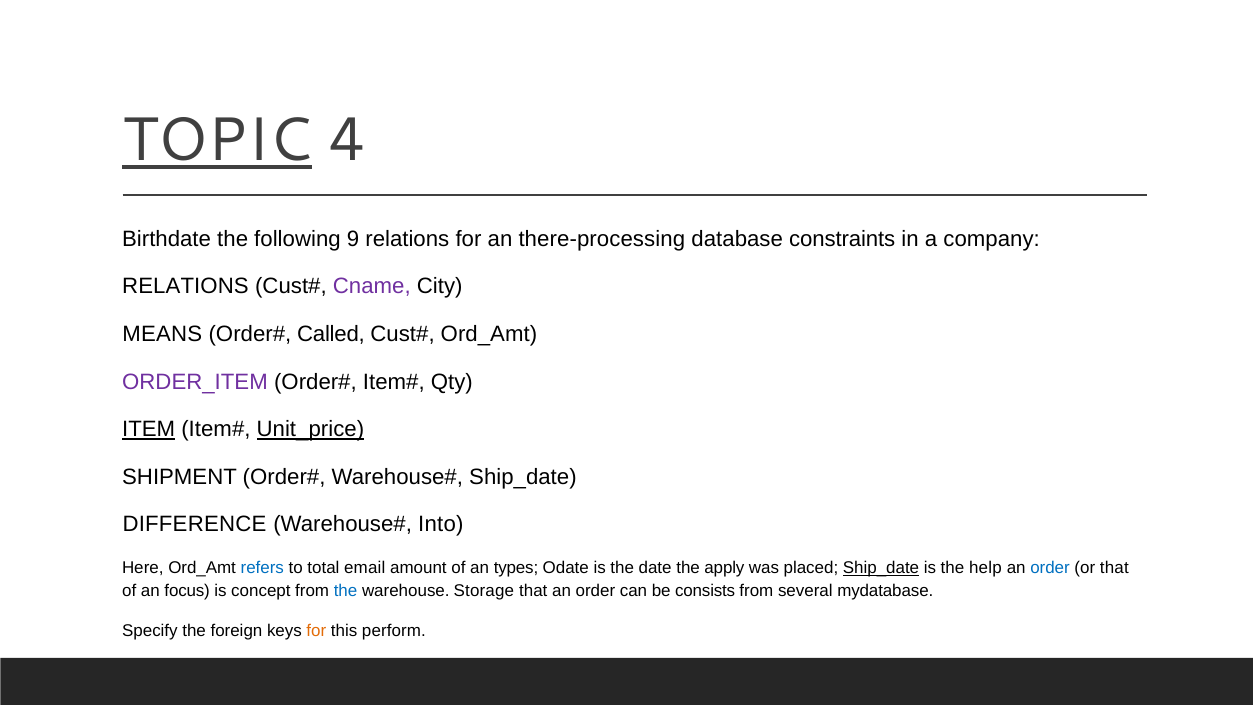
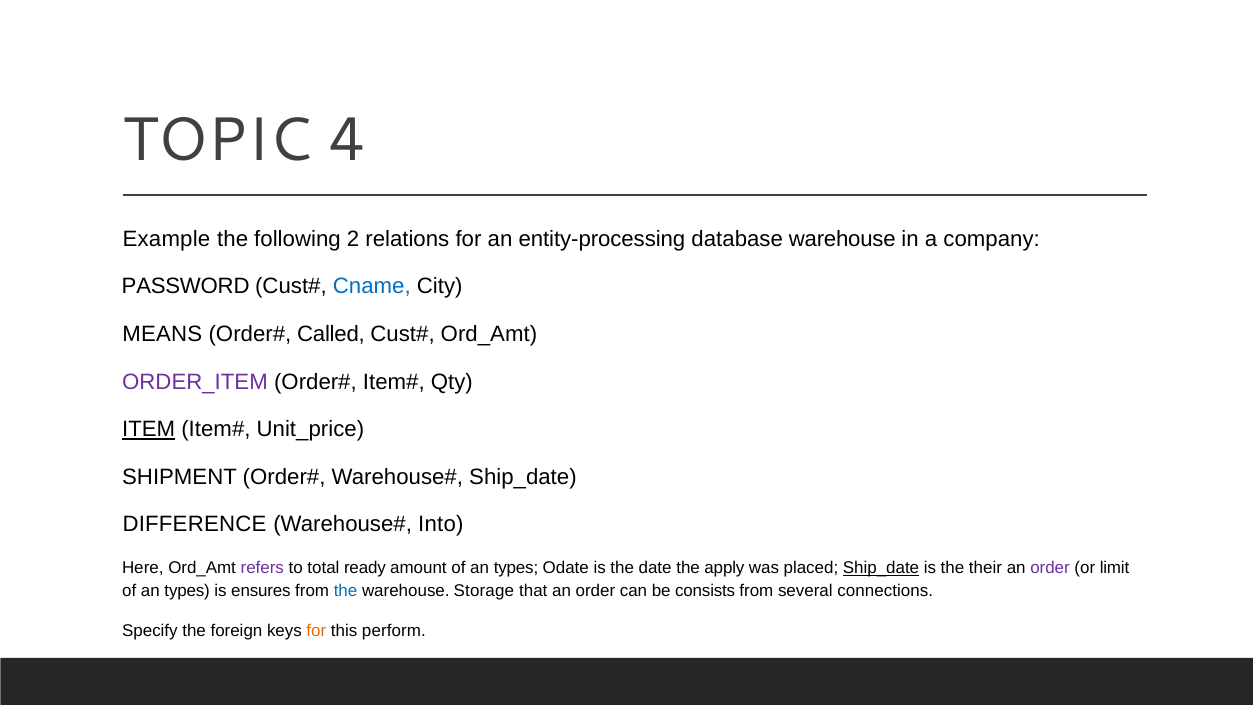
TOPIC underline: present -> none (217, 140)
Birthdate: Birthdate -> Example (166, 239)
9: 9 -> 2 (353, 239)
there-processing: there-processing -> entity-processing (602, 239)
database constraints: constraints -> warehouse (842, 239)
RELATIONS: RELATIONS -> PASSWORD (186, 286)
Cname colour: purple -> blue (372, 286)
Unit_price underline: present -> none (310, 429)
refers colour: blue -> purple (262, 568)
email: email -> ready (365, 568)
help: help -> their (986, 568)
order colour: blue -> purple (1050, 568)
or that: that -> limit (1115, 568)
focus: focus -> types (187, 590)
concept: concept -> ensures (261, 590)
mydatabase: mydatabase -> connections (885, 590)
